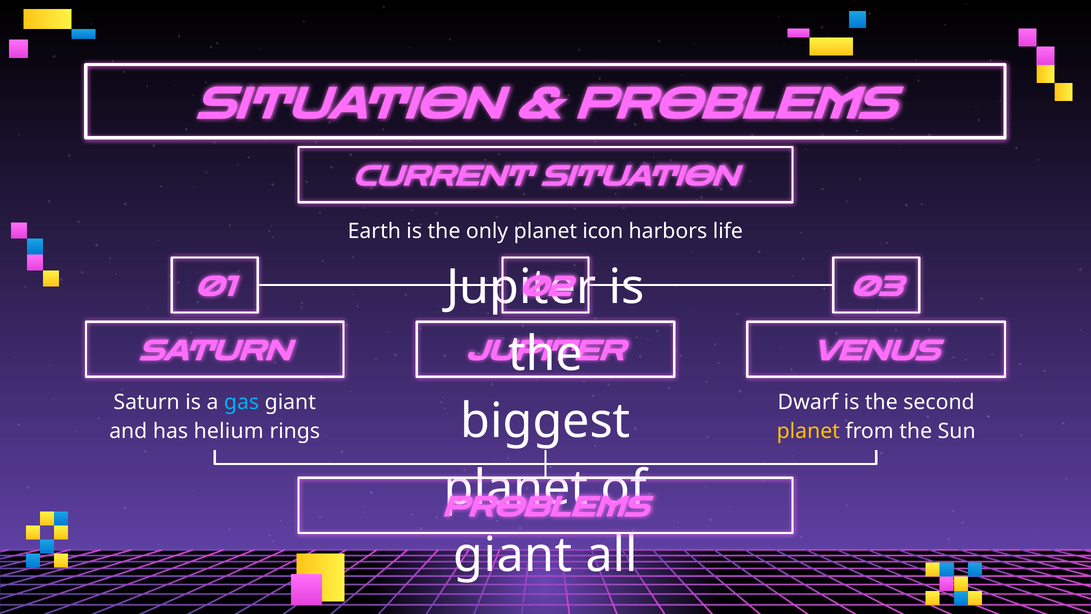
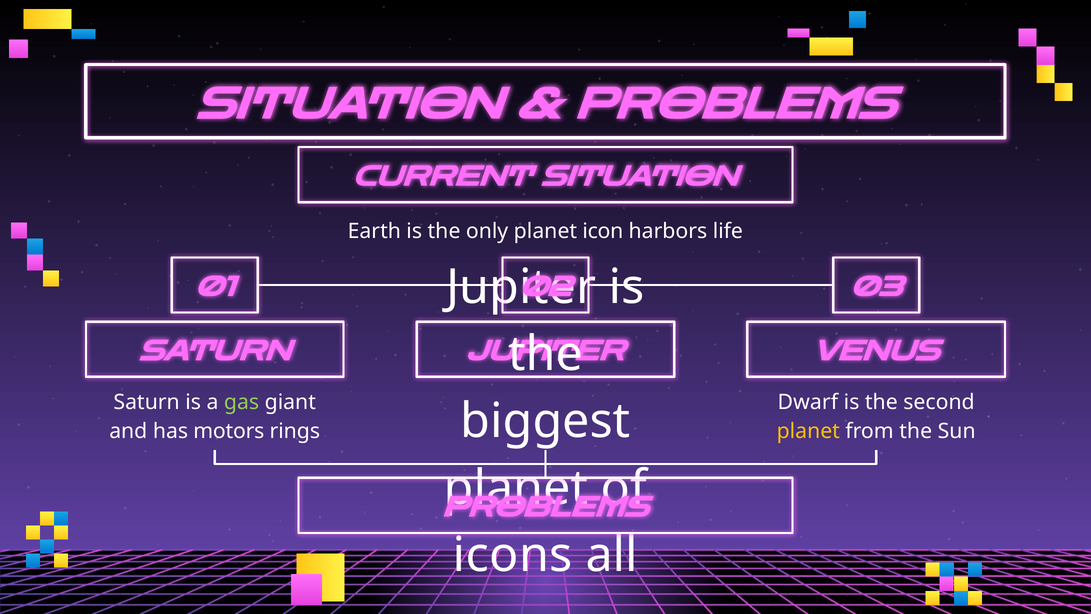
gas colour: light blue -> light green (242, 402)
helium: helium -> motors (229, 431)
giant: giant -> icons (513, 555)
